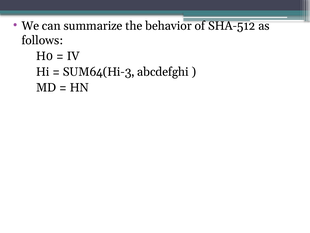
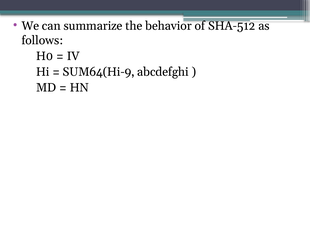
SUM64(Hi-3: SUM64(Hi-3 -> SUM64(Hi-9 (99, 72)
